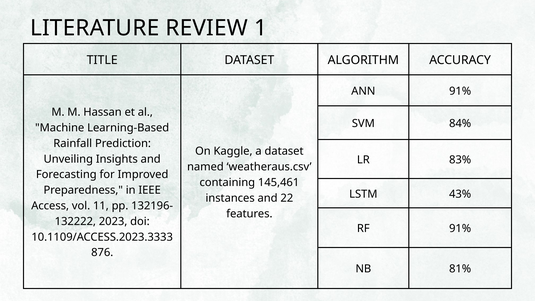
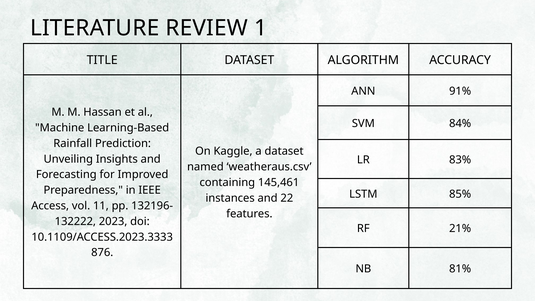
43%: 43% -> 85% (460, 194)
RF 91%: 91% -> 21% (460, 228)
